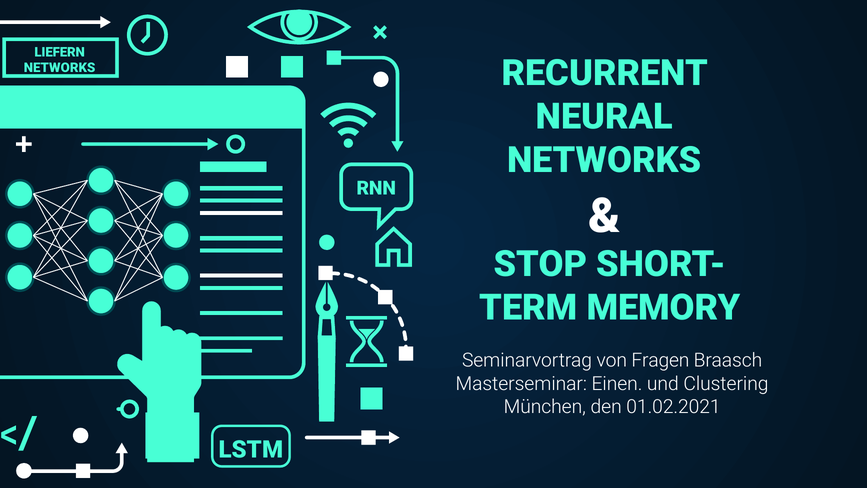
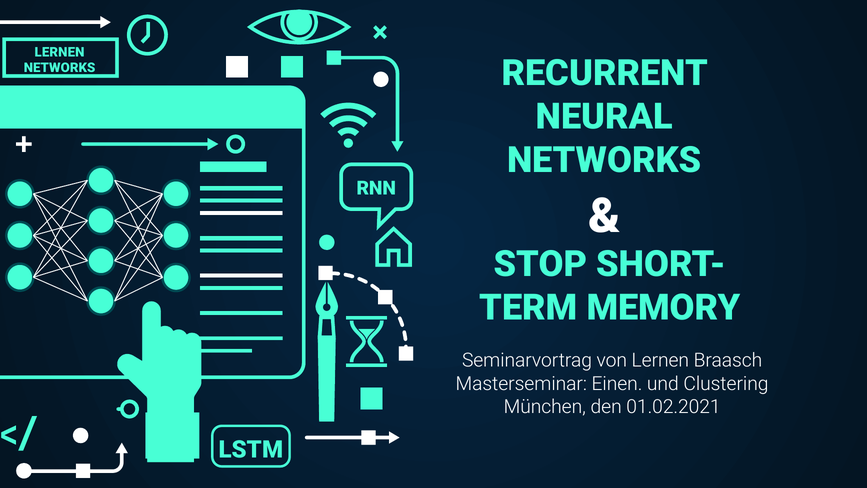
LIEFERN: LIEFERN -> LERNEN (60, 52)
von Fragen: Fragen -> Lernen (660, 360)
